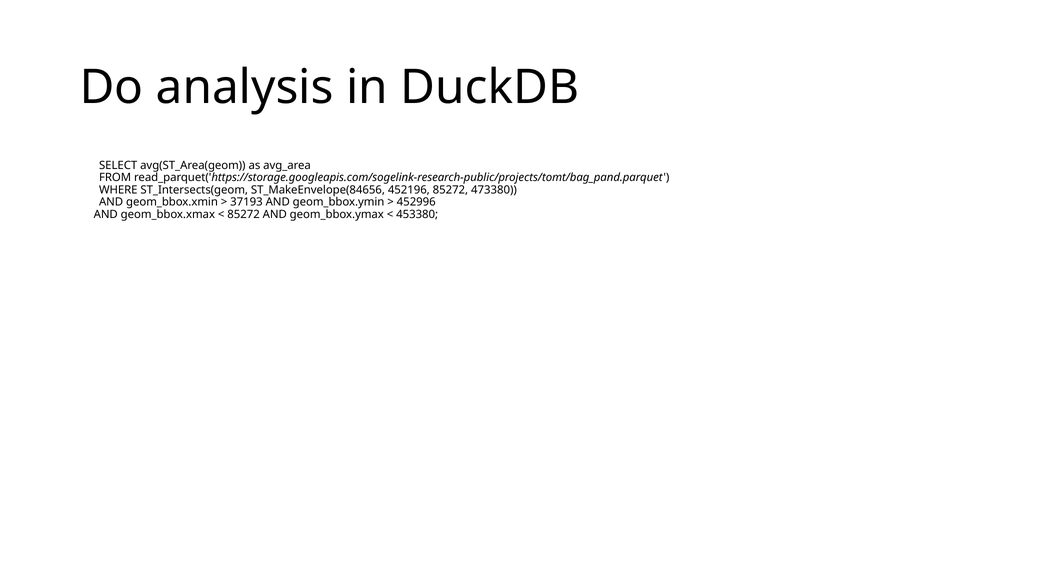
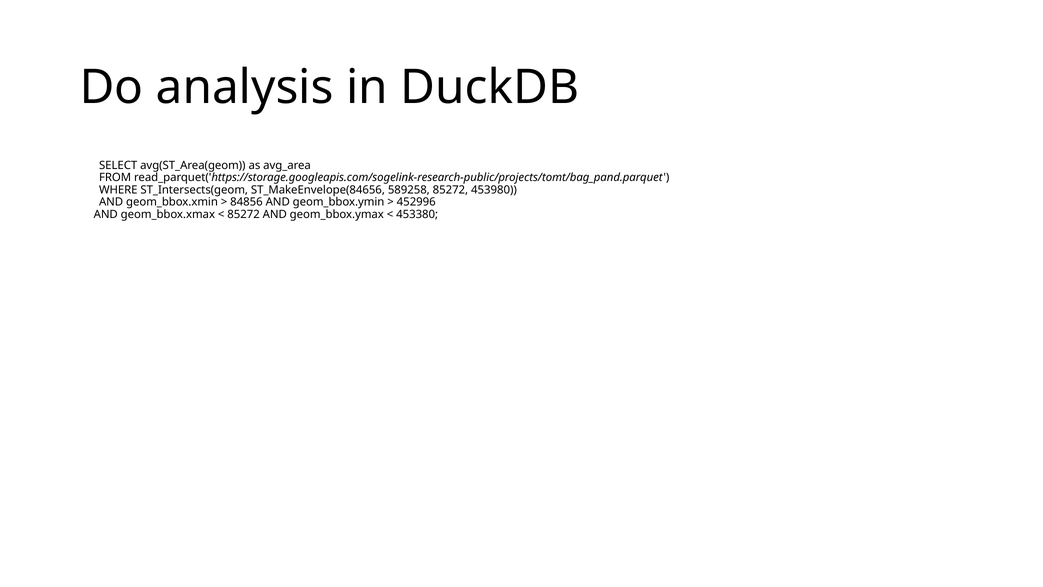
452196: 452196 -> 589258 (409, 190)
473380: 473380 -> 453980 (494, 190)
37193: 37193 -> 84856 (246, 202)
